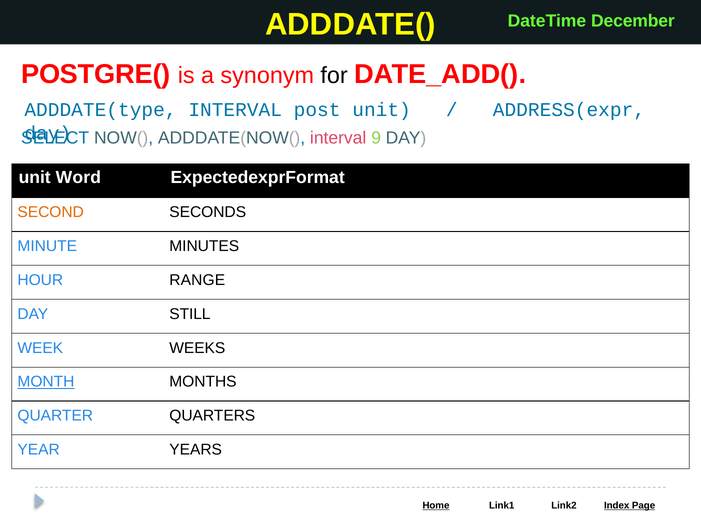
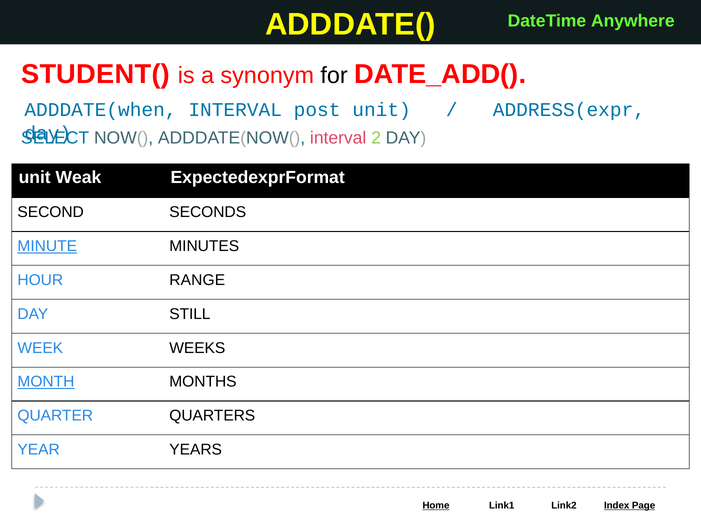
December: December -> Anywhere (633, 21)
POSTGRE(: POSTGRE( -> STUDENT( (96, 74)
ADDDATE(type: ADDDATE(type -> ADDDATE(when (100, 110)
9: 9 -> 2 (376, 138)
Word: Word -> Weak (78, 177)
SECOND colour: orange -> black (51, 212)
MINUTE underline: none -> present (47, 246)
